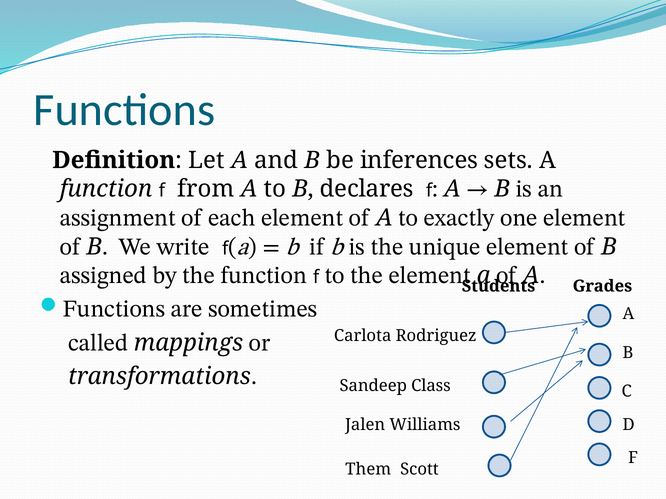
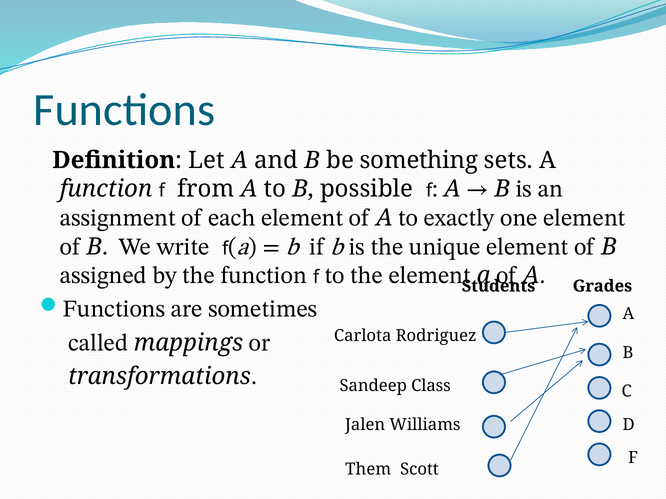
inferences: inferences -> something (419, 160)
declares: declares -> possible (367, 189)
